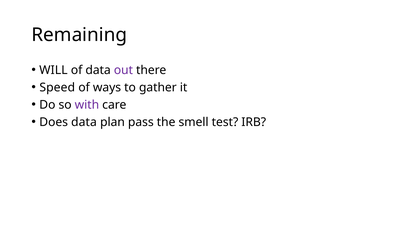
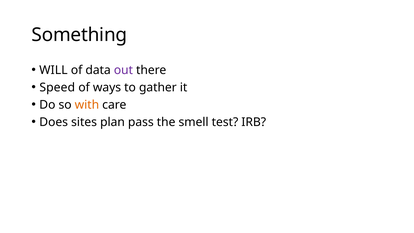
Remaining: Remaining -> Something (79, 35)
with colour: purple -> orange (87, 105)
Does data: data -> sites (84, 122)
